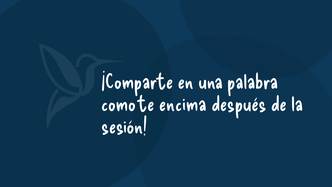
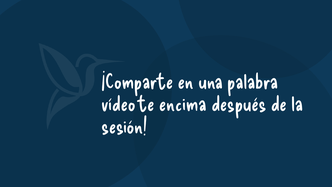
como: como -> vídeo (119, 104)
